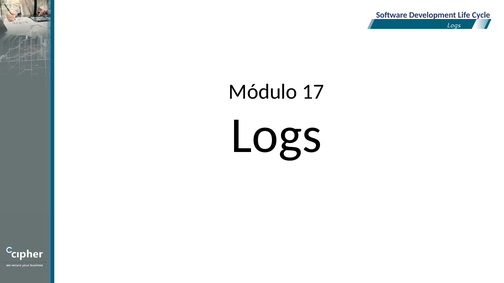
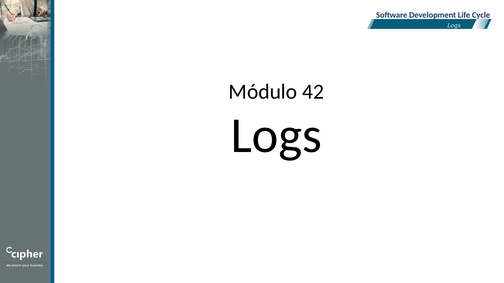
17: 17 -> 42 (313, 92)
